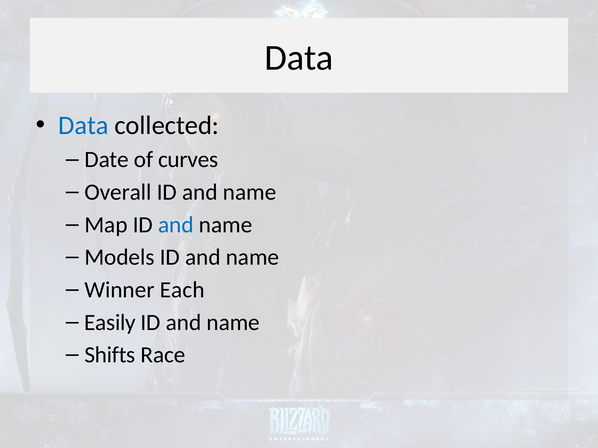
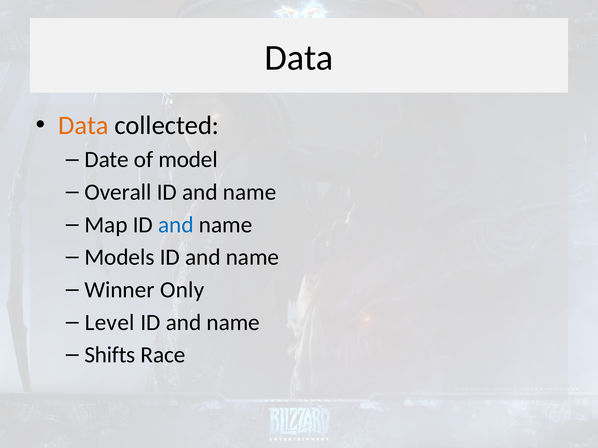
Data colour: blue -> orange (83, 125)
curves: curves -> model (188, 160)
Each: Each -> Only (182, 290)
Easily: Easily -> Level (110, 323)
